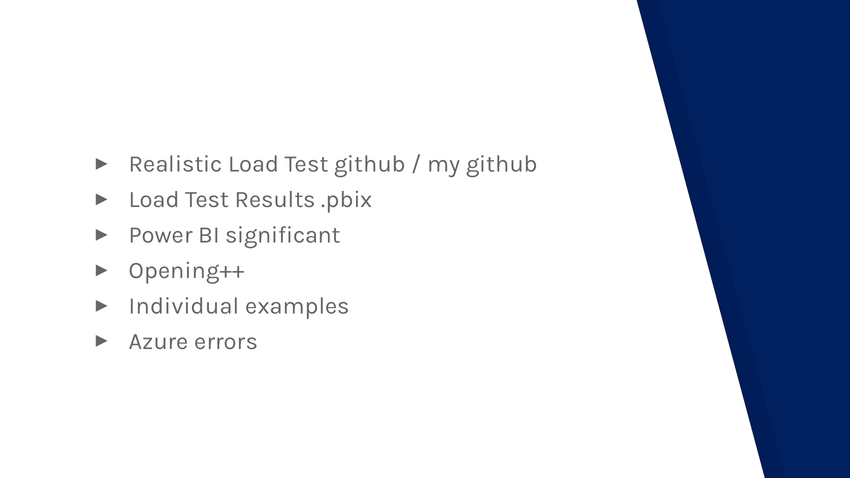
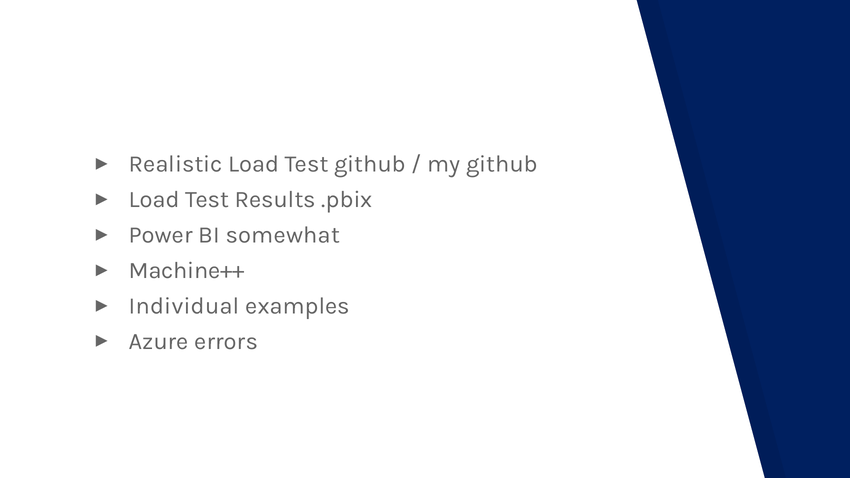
significant: significant -> somewhat (283, 235)
Opening++: Opening++ -> Machine++ (187, 271)
